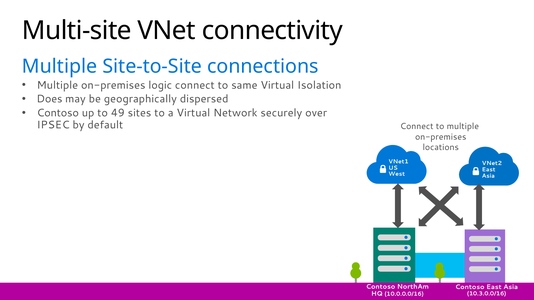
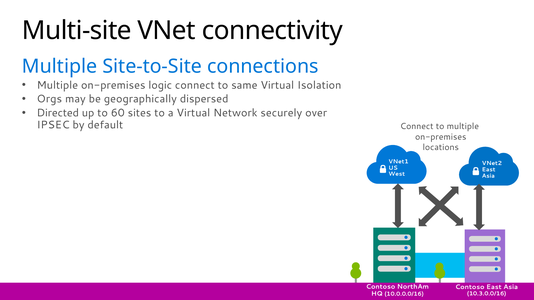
Does: Does -> Orgs (49, 99)
Contoso: Contoso -> Directed (58, 113)
49: 49 -> 60 (118, 113)
